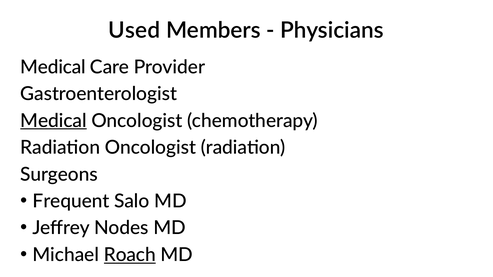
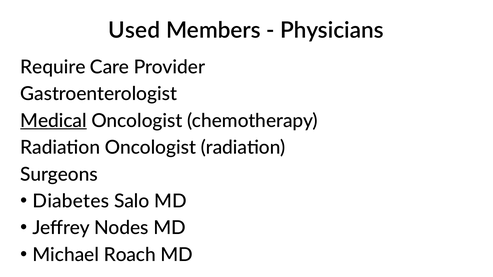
Medical: Medical -> Require (53, 67)
Frequent: Frequent -> Diabetes (71, 201)
Roach underline: present -> none (130, 255)
